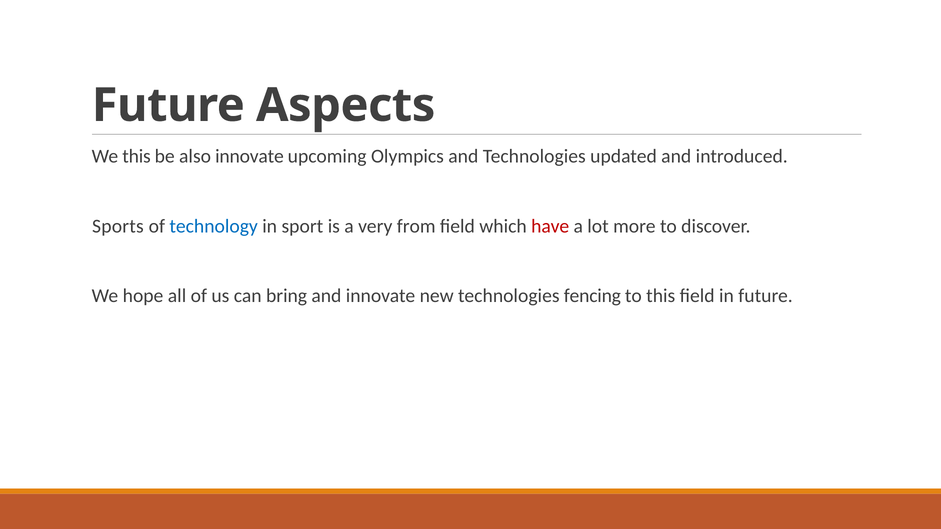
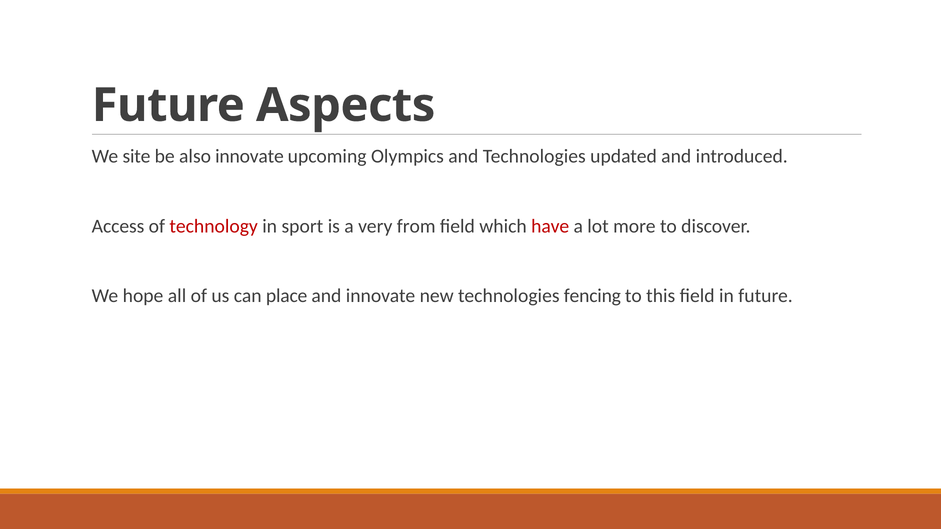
We this: this -> site (137, 156)
Sports: Sports -> Access (118, 226)
technology colour: blue -> red (214, 226)
bring: bring -> place (287, 296)
